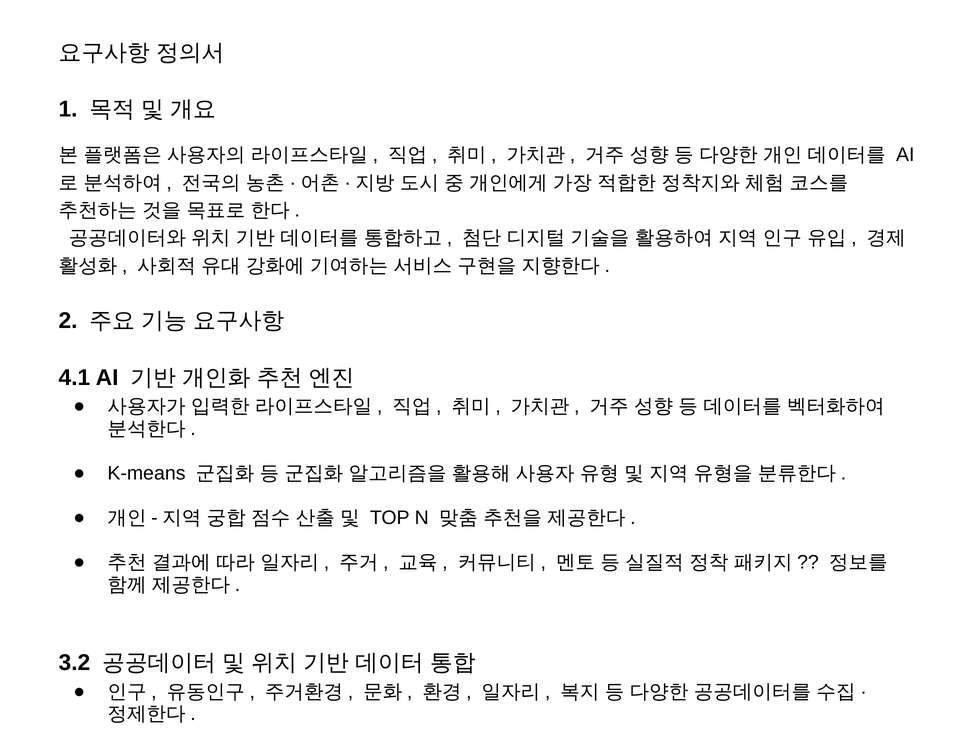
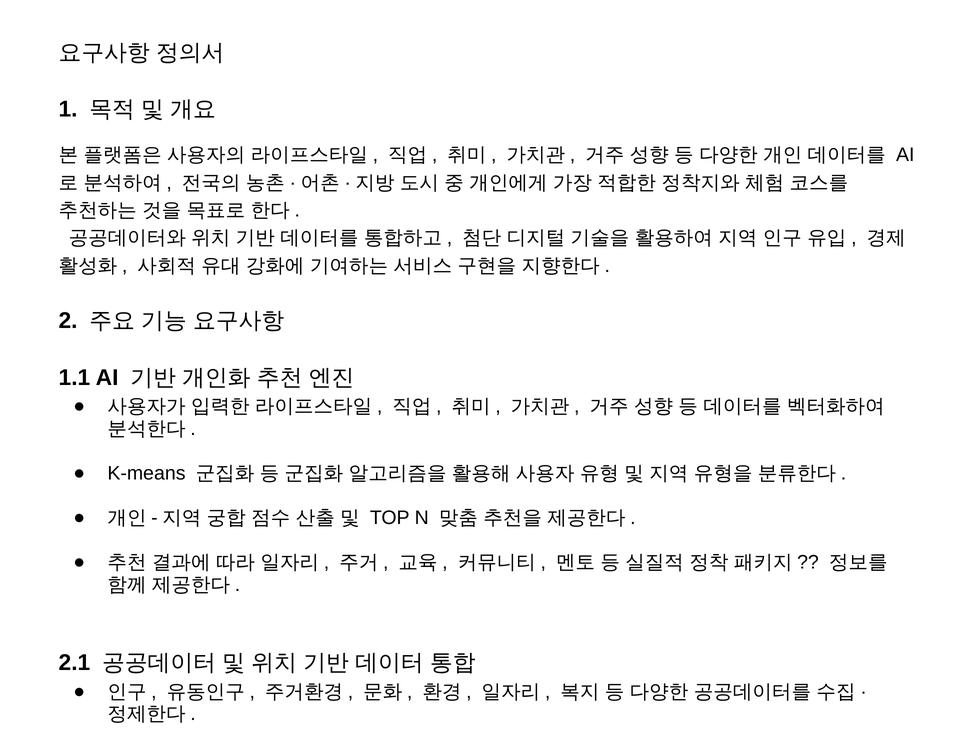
4.1: 4.1 -> 1.1 (74, 377)
3.2: 3.2 -> 2.1 (74, 662)
